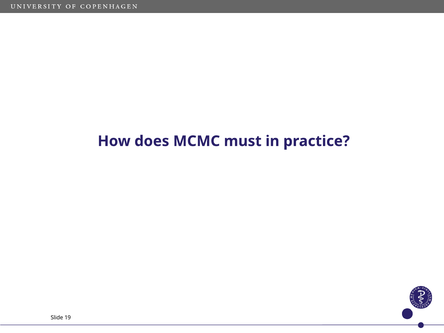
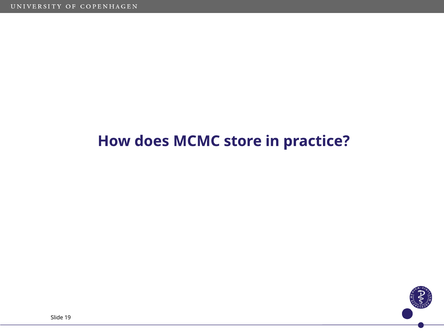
must: must -> store (243, 141)
